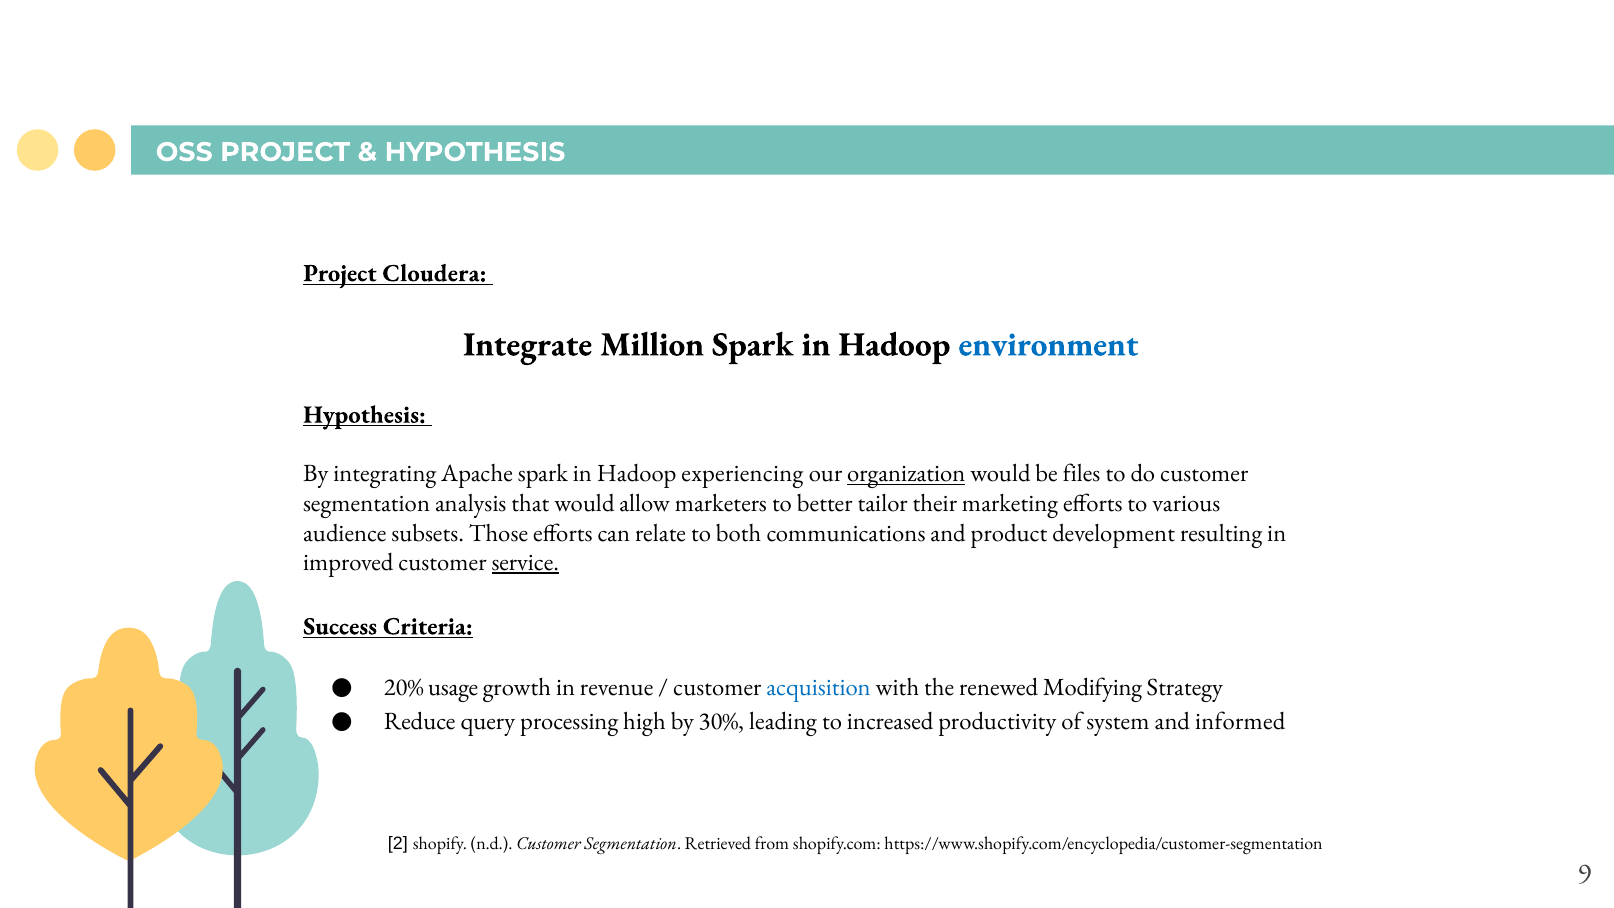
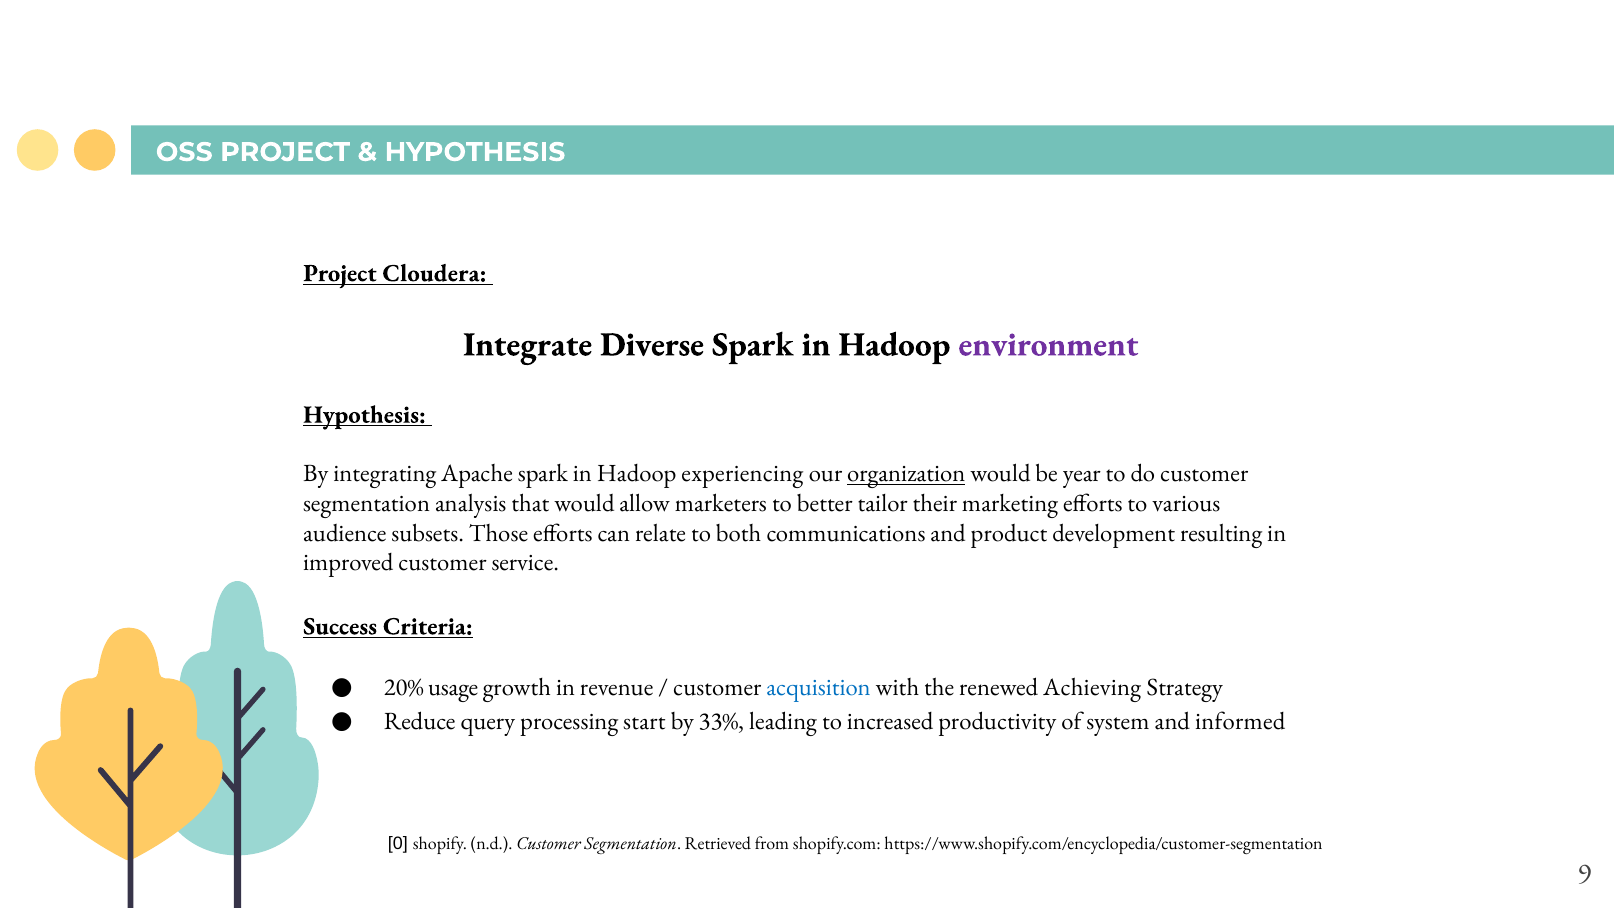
Million: Million -> Diverse (652, 344)
environment colour: blue -> purple (1048, 344)
files: files -> year (1082, 474)
service underline: present -> none (525, 562)
Modifying: Modifying -> Achieving (1092, 687)
high: high -> start (644, 721)
30%: 30% -> 33% (721, 721)
2: 2 -> 0 (398, 844)
